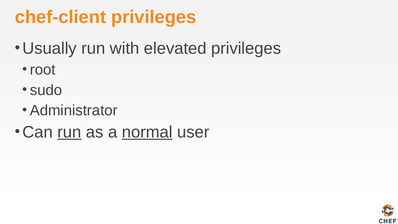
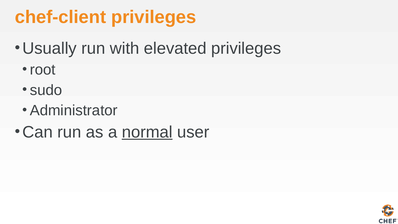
run underline: present -> none (69, 132)
